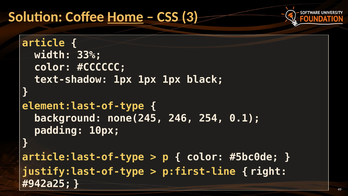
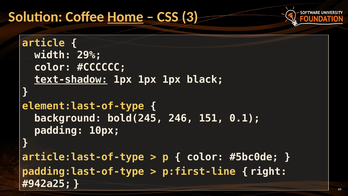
33%: 33% -> 29% (89, 55)
text-shadow underline: none -> present (71, 79)
none(245: none(245 -> bold(245 (135, 118)
254: 254 -> 151 (211, 118)
justify:last-of-type: justify:last-of-type -> padding:last-of-type (83, 171)
